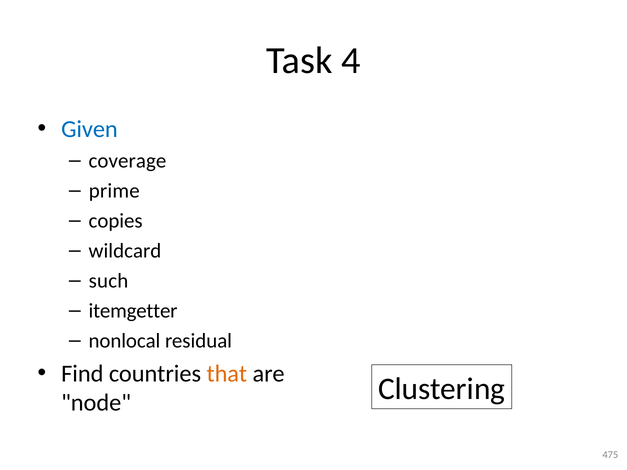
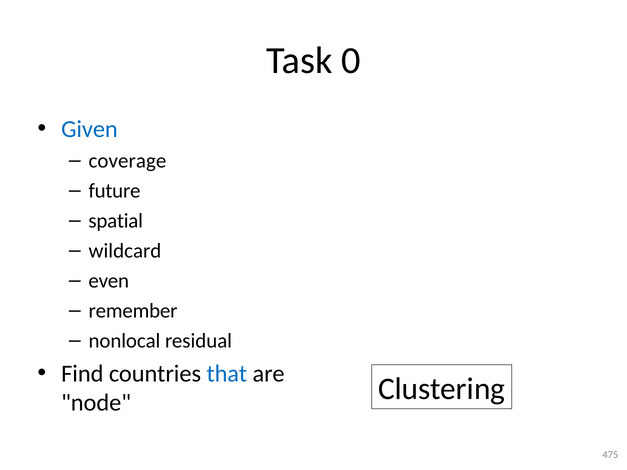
4: 4 -> 0 (351, 61)
prime: prime -> future (114, 191)
copies: copies -> spatial (116, 221)
such: such -> even (109, 281)
itemgetter: itemgetter -> remember (133, 311)
that colour: orange -> blue (227, 374)
